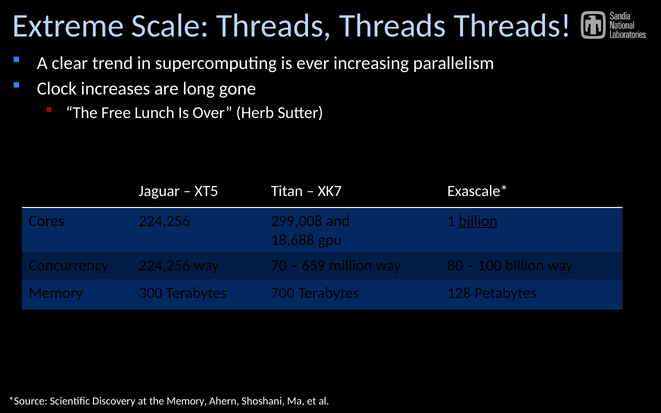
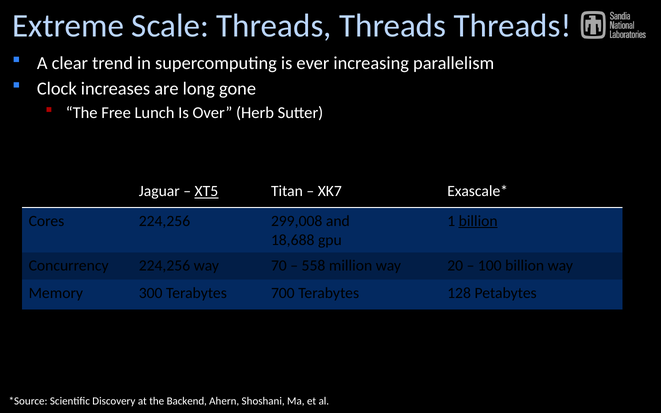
XT5 underline: none -> present (206, 191)
659: 659 -> 558 (313, 266)
80: 80 -> 20 (455, 266)
the Memory: Memory -> Backend (187, 401)
